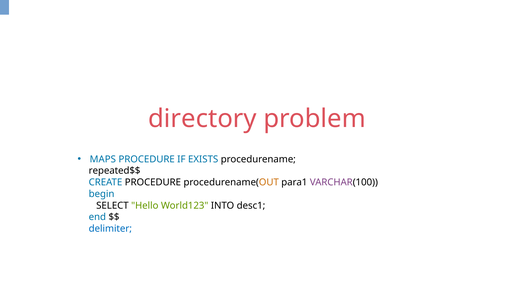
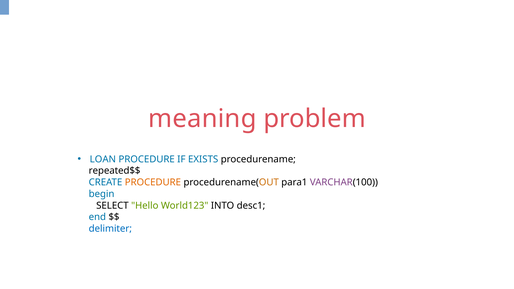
directory: directory -> meaning (202, 119)
MAPS: MAPS -> LOAN (103, 159)
PROCEDURE colour: black -> orange (153, 182)
